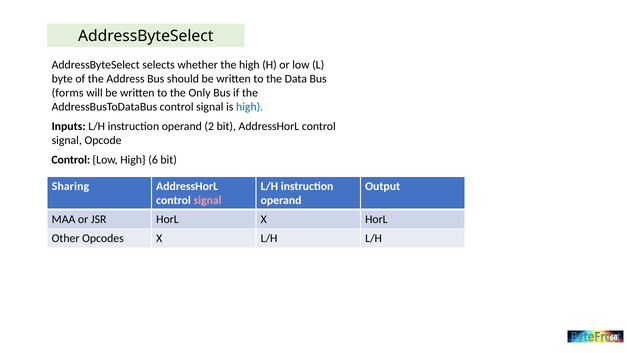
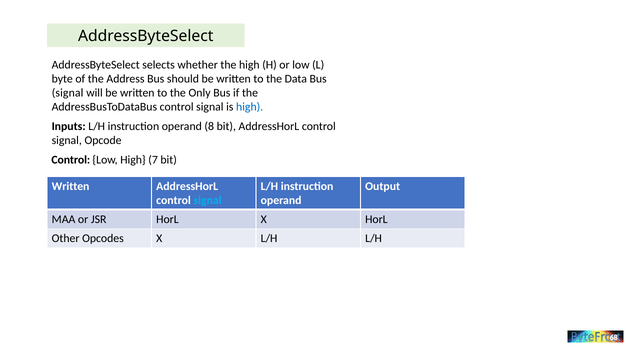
forms: forms -> signal (68, 93)
2: 2 -> 8 (209, 126)
6: 6 -> 7 (153, 160)
Sharing: Sharing -> Written (71, 186)
signal colour: pink -> light blue (208, 200)
